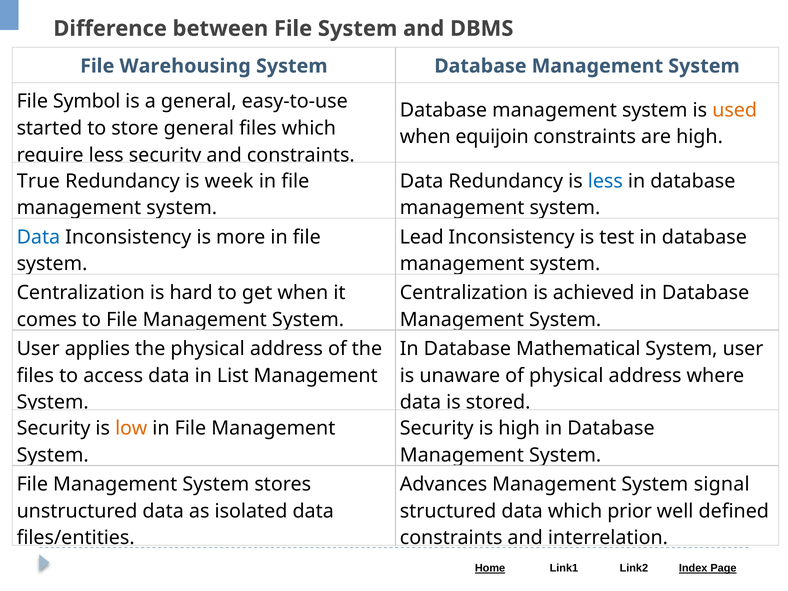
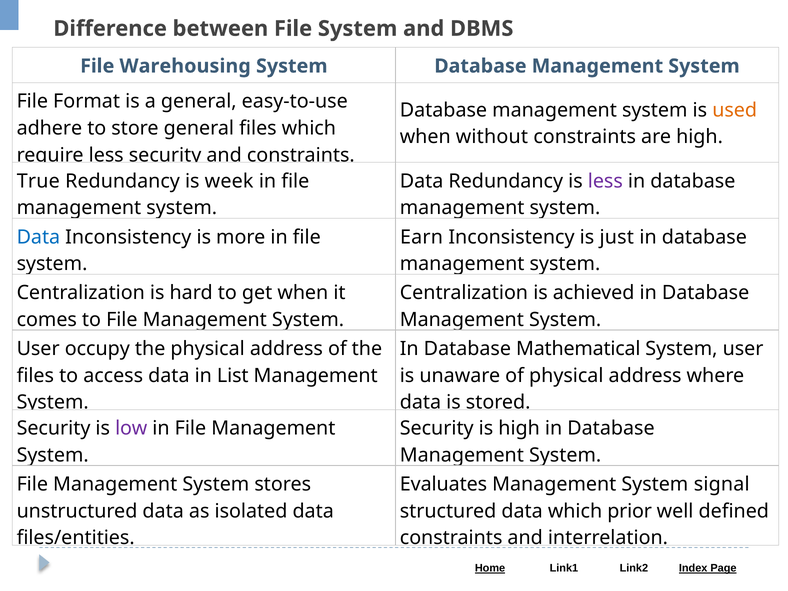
Symbol: Symbol -> Format (87, 101)
started: started -> adhere (49, 128)
equijoin: equijoin -> without (492, 137)
less colour: blue -> purple (605, 181)
Lead: Lead -> Earn (421, 237)
test: test -> just (617, 237)
applies: applies -> occupy (97, 349)
low colour: orange -> purple (131, 428)
Advances: Advances -> Evaluates (444, 484)
